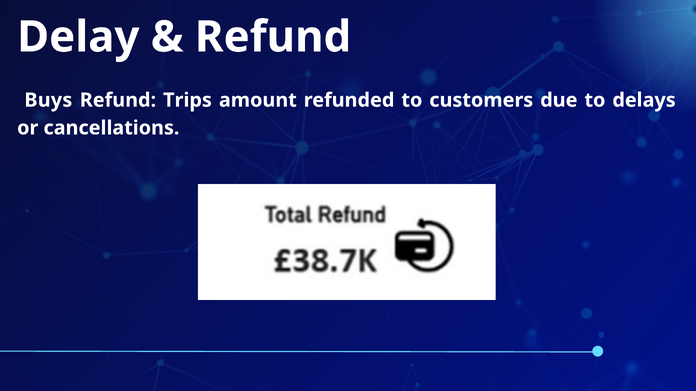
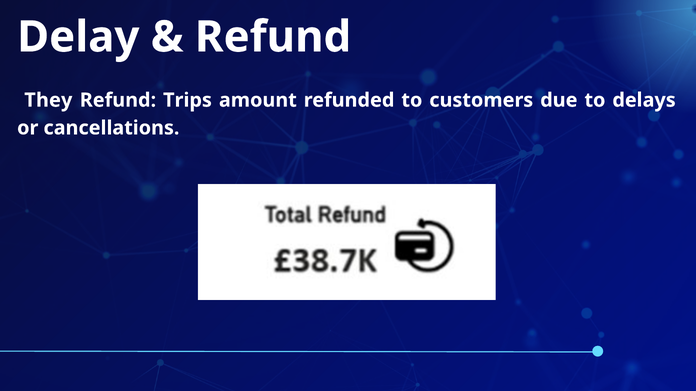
Buys: Buys -> They (48, 100)
